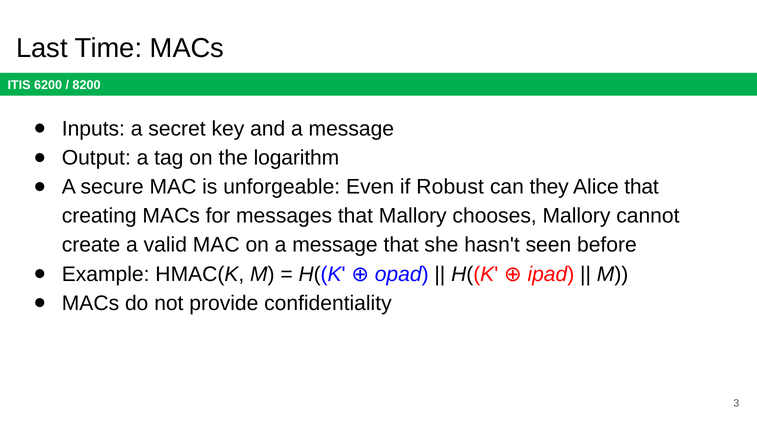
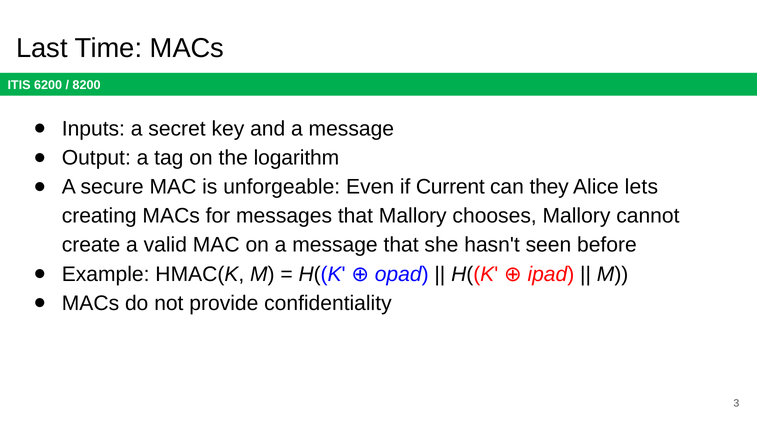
Robust: Robust -> Current (450, 187)
Alice that: that -> lets (641, 187)
